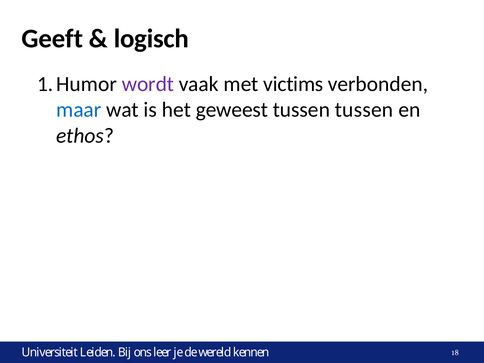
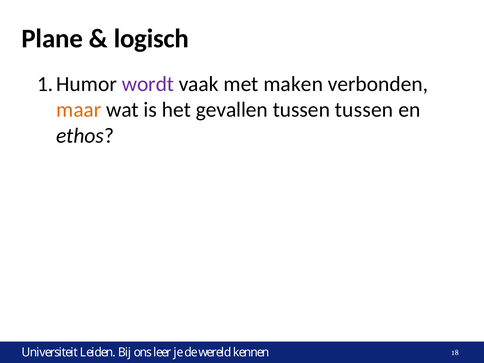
Geeft: Geeft -> Plane (52, 39)
victims: victims -> maken (293, 84)
maar colour: blue -> orange (79, 110)
geweest: geweest -> gevallen (232, 110)
